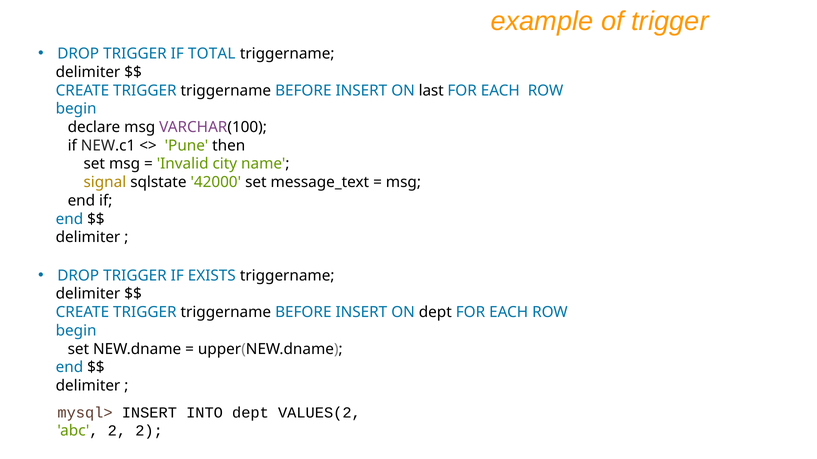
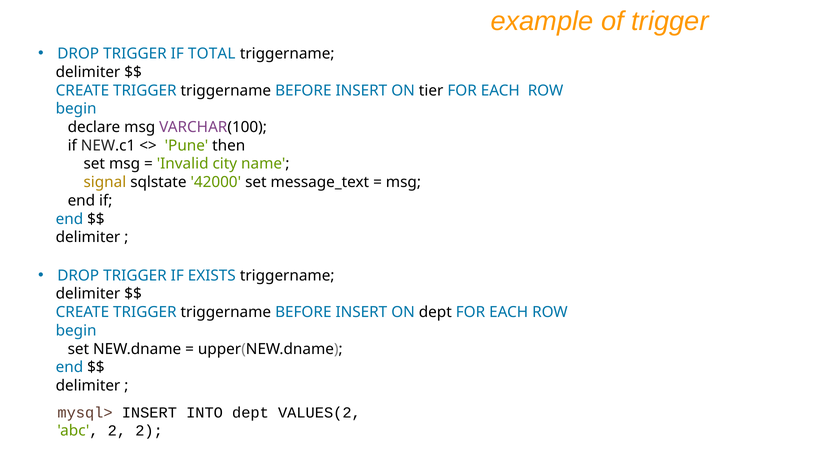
last: last -> tier (431, 91)
